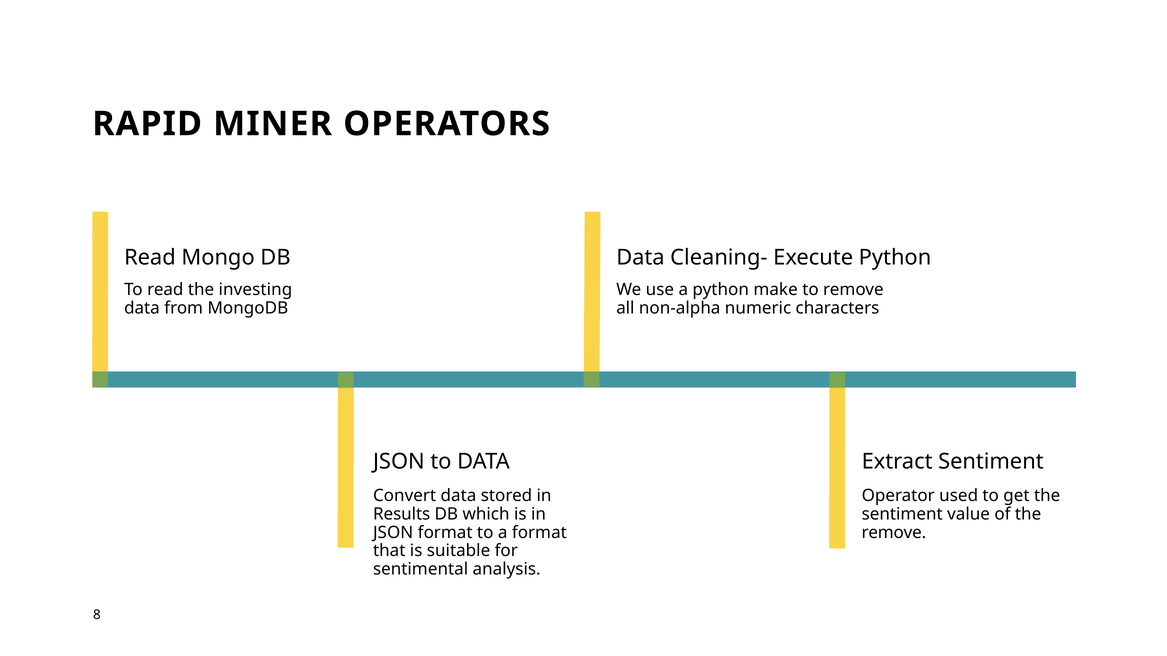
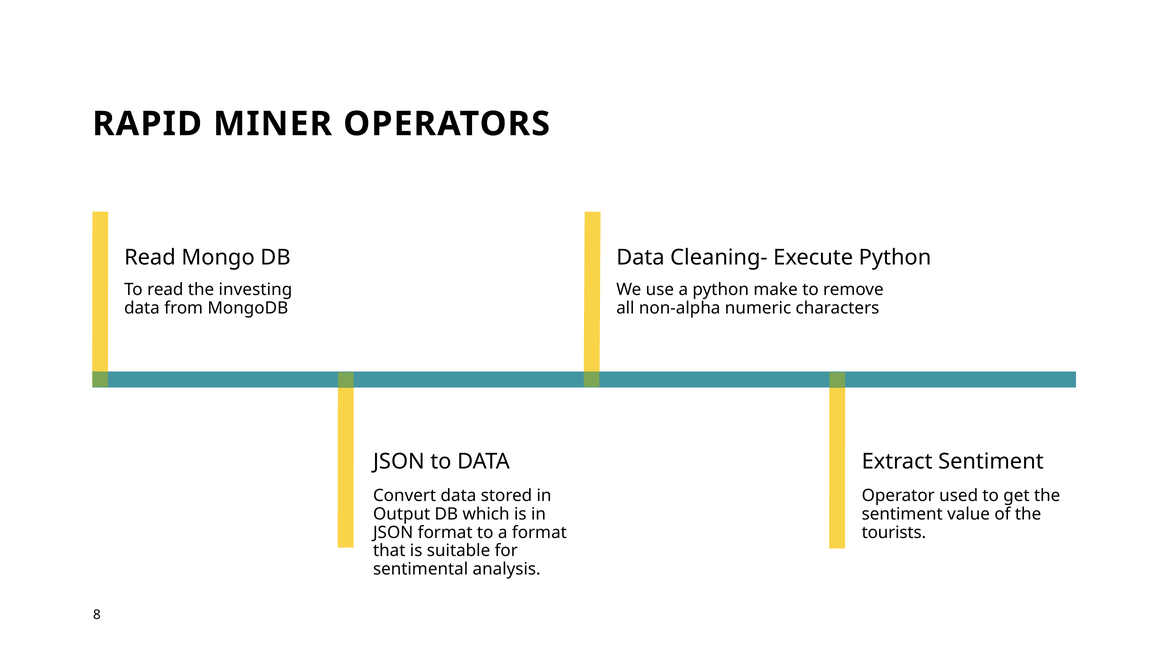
Results: Results -> Output (402, 514)
remove: remove -> tourists (894, 533)
